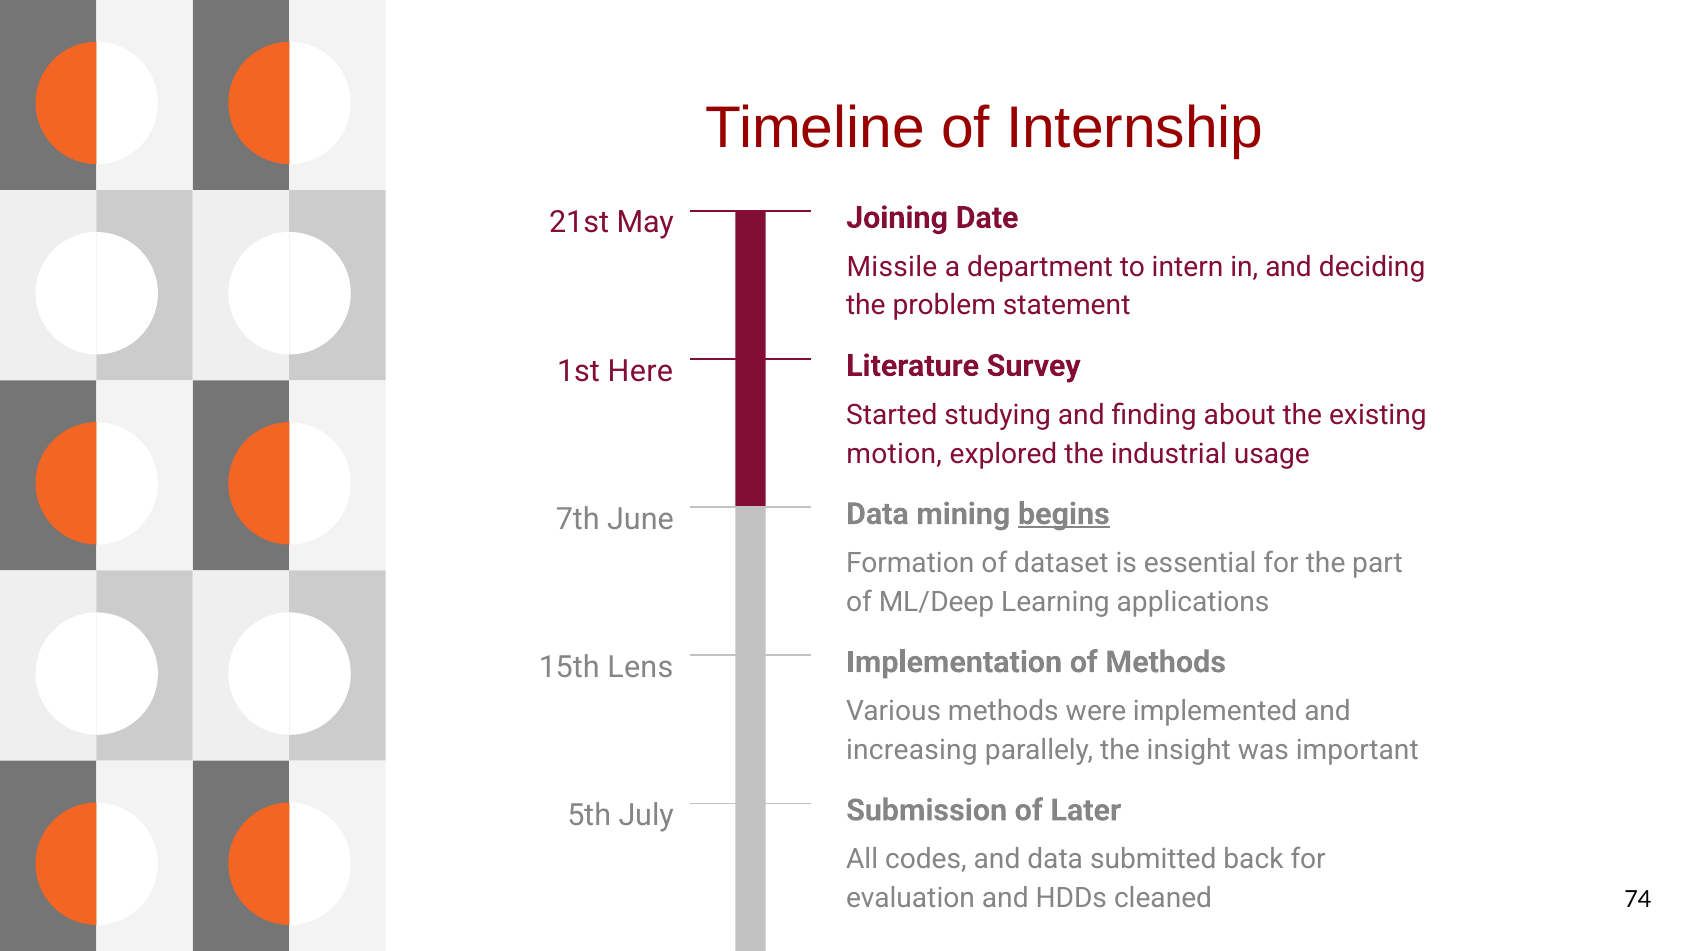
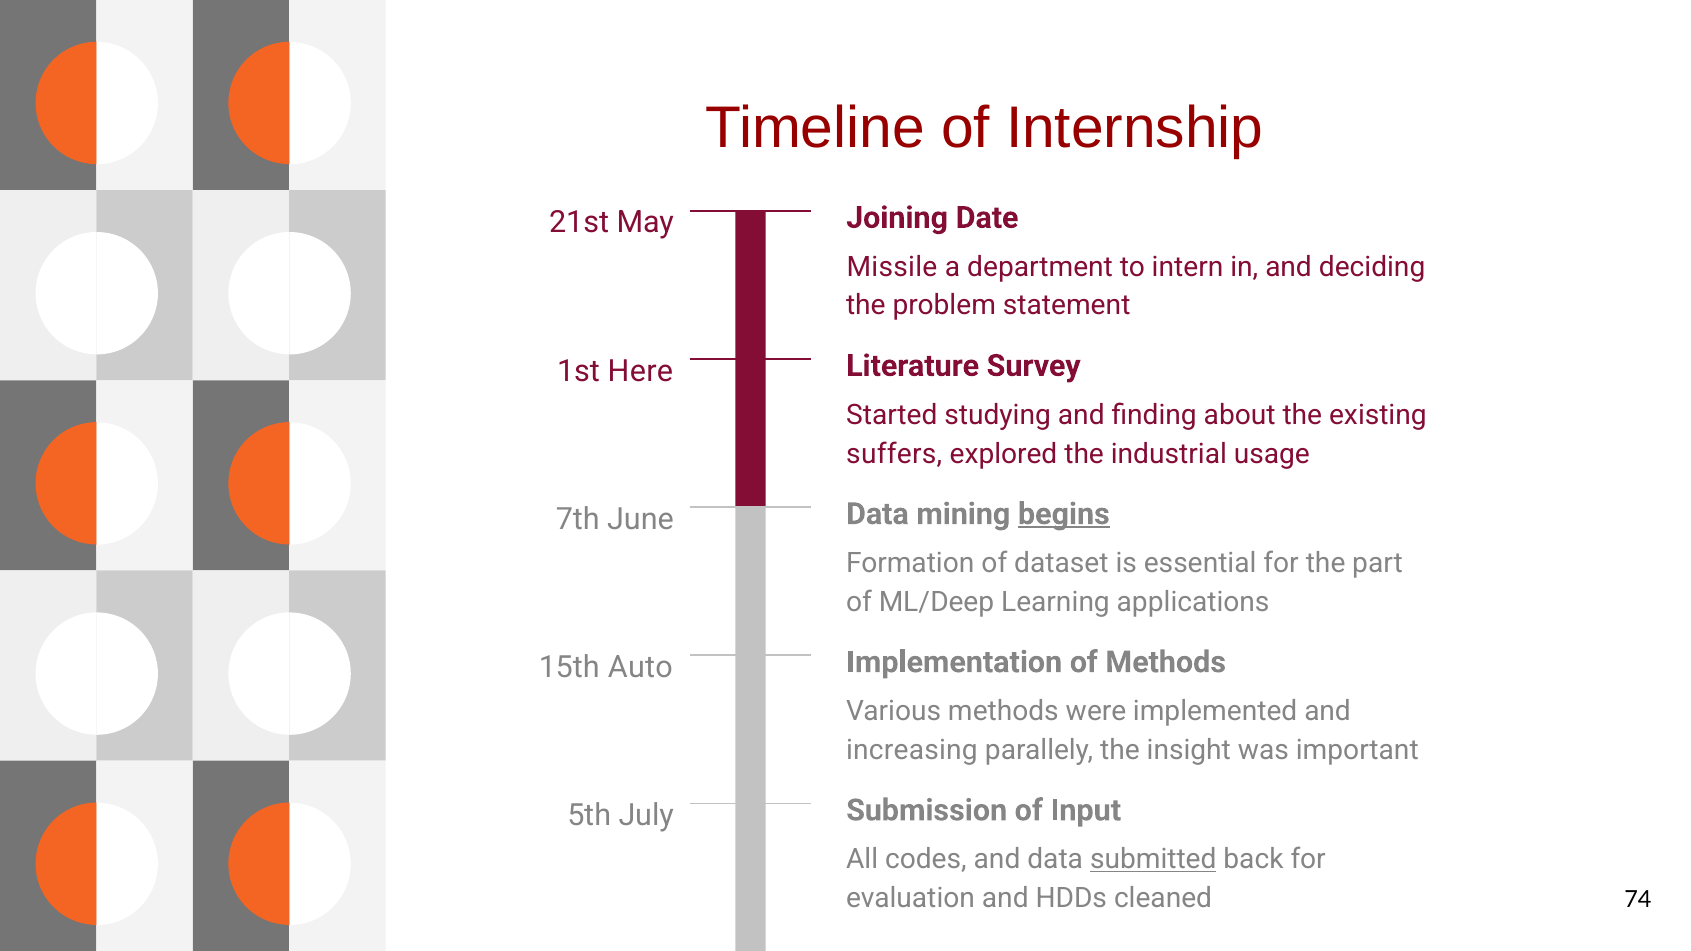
motion: motion -> suffers (894, 454)
Lens: Lens -> Auto (640, 667)
Later: Later -> Input (1086, 811)
submitted underline: none -> present (1153, 860)
